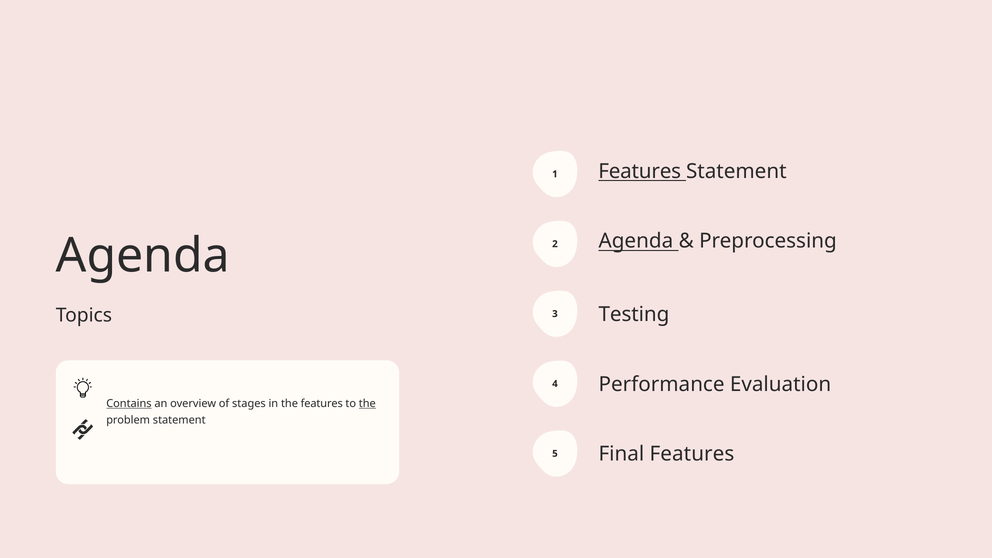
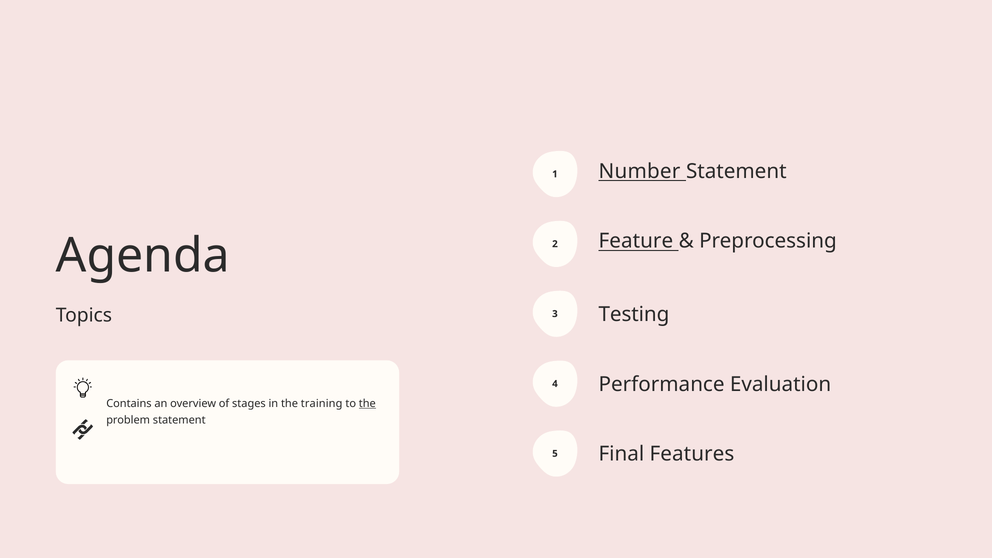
Features: Features -> Number (639, 171)
Agenda: Agenda -> Feature (636, 241)
Contains underline: present -> none (129, 404)
the features: features -> training (322, 404)
